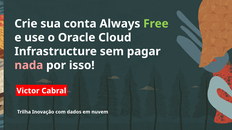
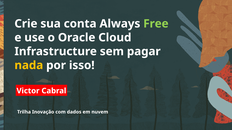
nada colour: pink -> yellow (29, 66)
